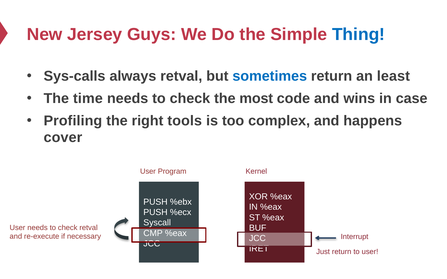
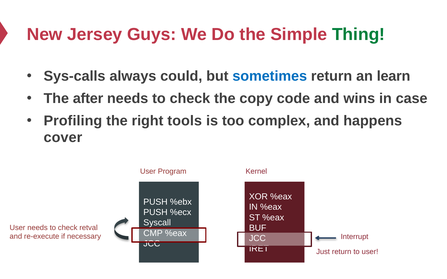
Thing colour: blue -> green (359, 34)
always retval: retval -> could (181, 76)
least: least -> learn (394, 76)
time: time -> after (88, 99)
most: most -> copy (256, 99)
